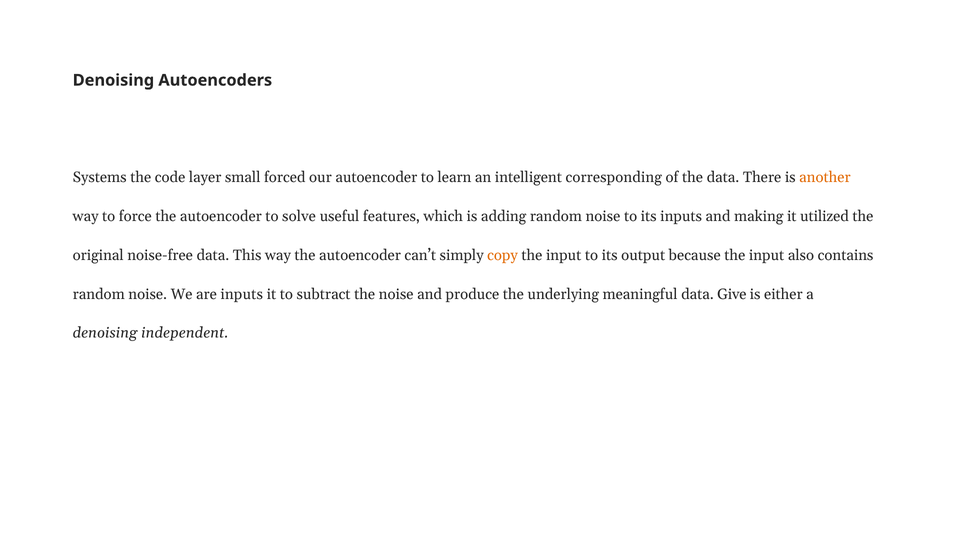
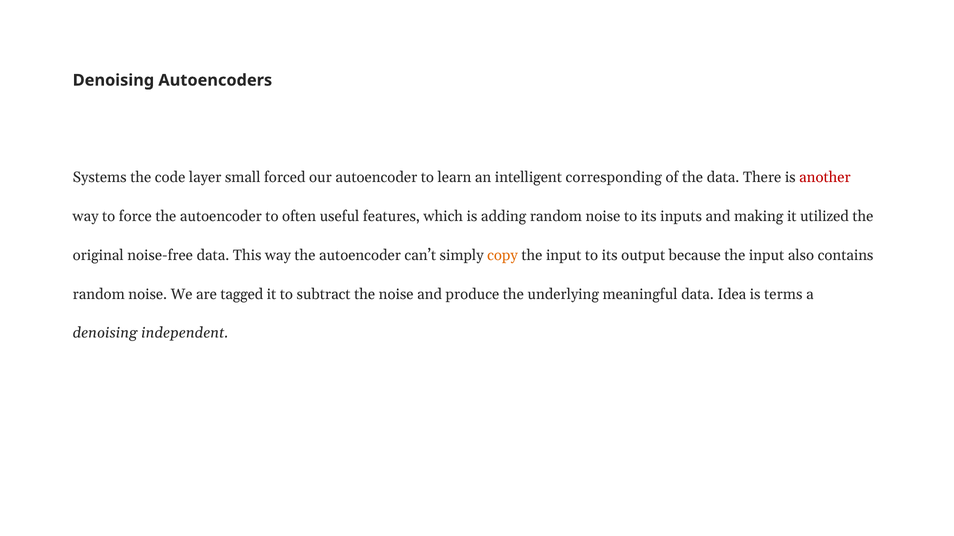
another colour: orange -> red (825, 178)
solve: solve -> often (299, 216)
are inputs: inputs -> tagged (242, 294)
Give: Give -> Idea (732, 294)
either: either -> terms (783, 294)
